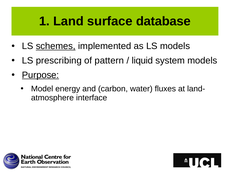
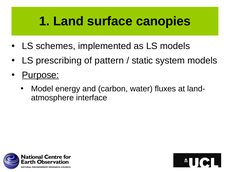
database: database -> canopies (163, 21)
schemes underline: present -> none (56, 46)
liquid: liquid -> static (142, 61)
